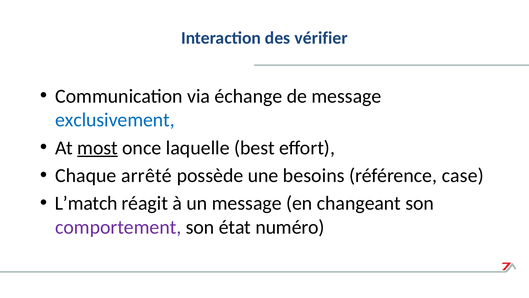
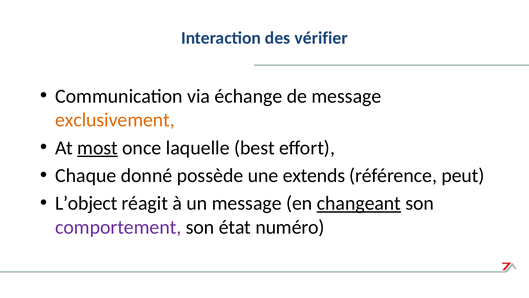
exclusivement colour: blue -> orange (115, 120)
arrêté: arrêté -> donné (147, 175)
besoins: besoins -> extends (314, 175)
case: case -> peut (463, 175)
L’match: L’match -> L’object (86, 203)
changeant underline: none -> present (359, 203)
